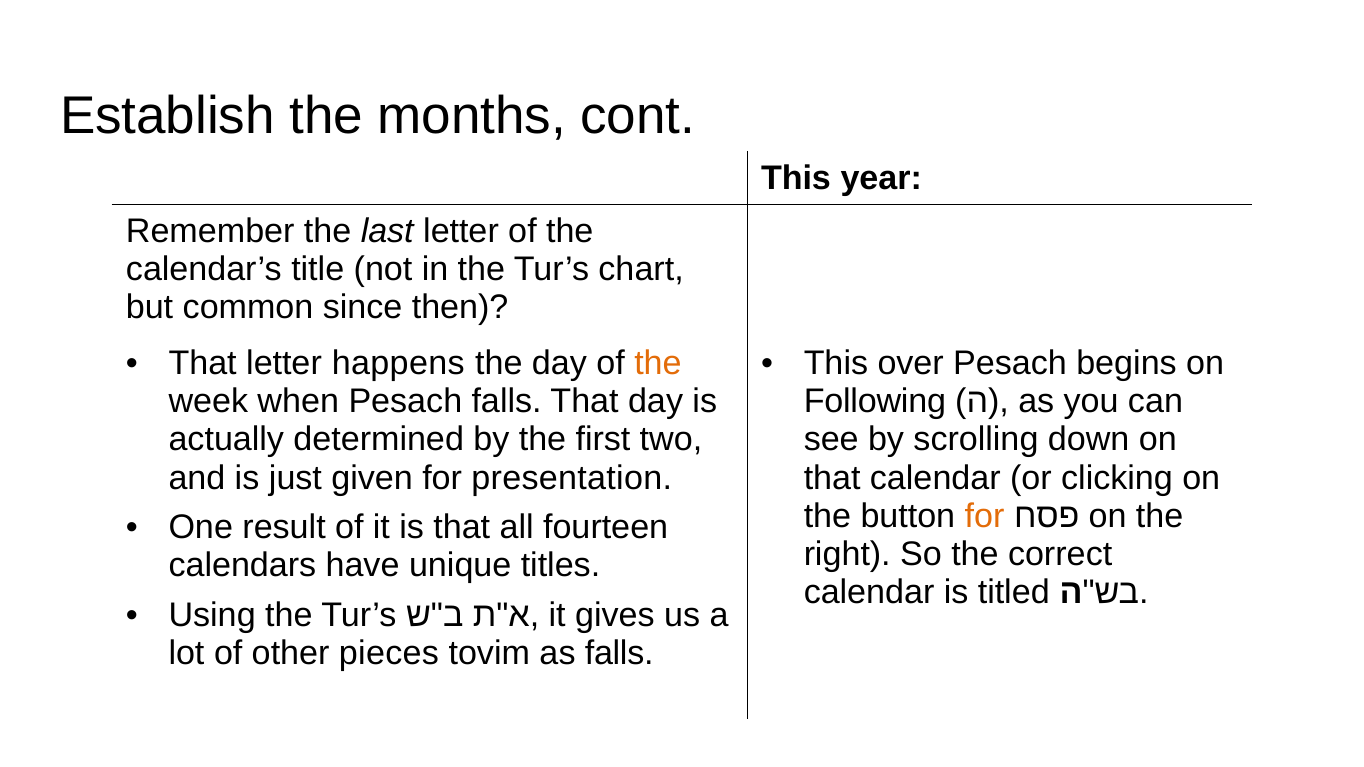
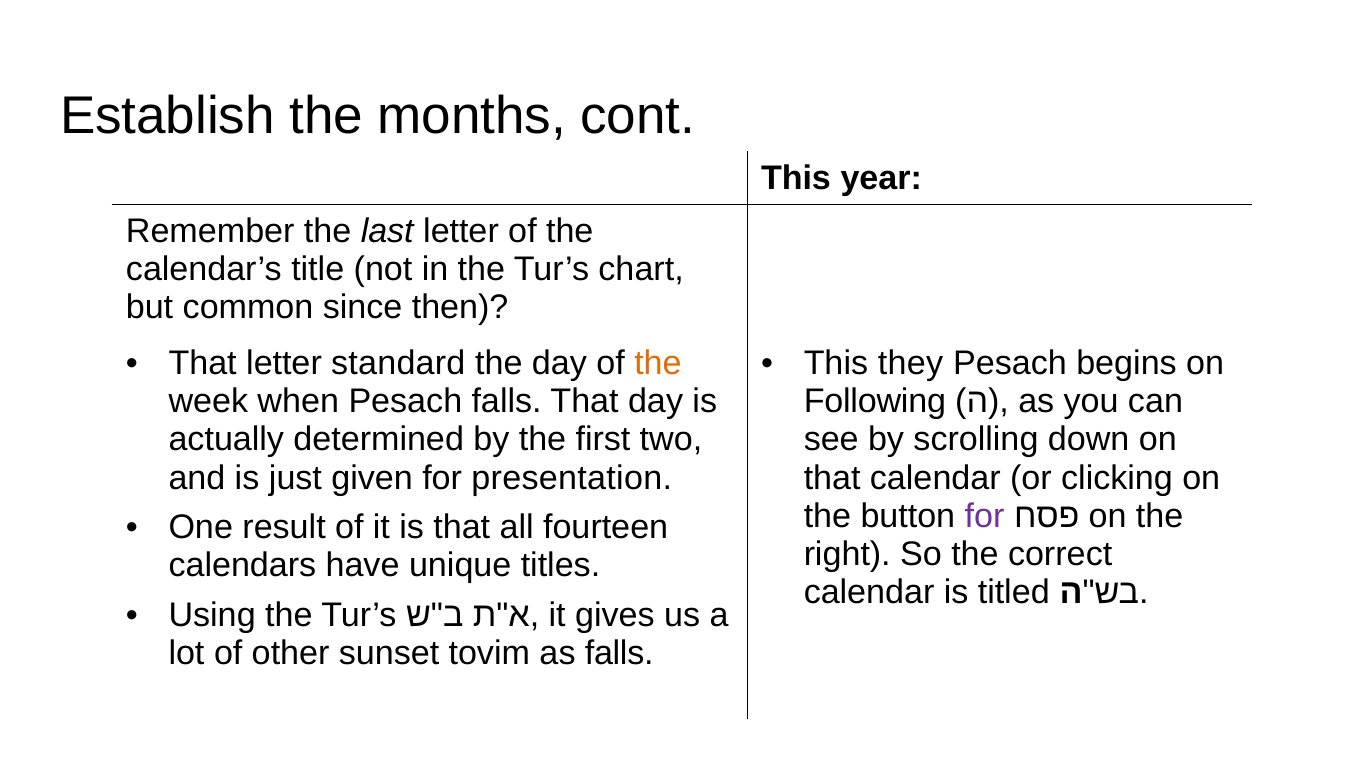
happens: happens -> standard (398, 364)
over: over -> they (910, 364)
for colour: orange -> purple (984, 516)
pieces: pieces -> sunset (389, 654)
